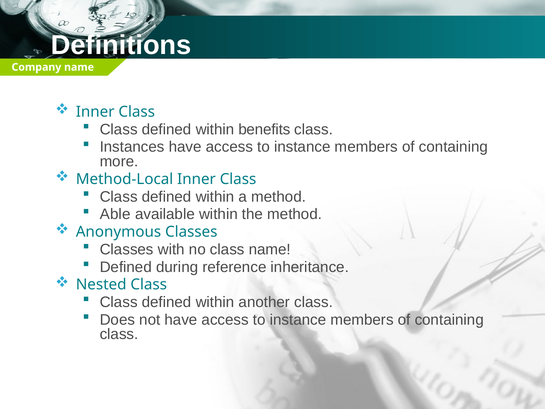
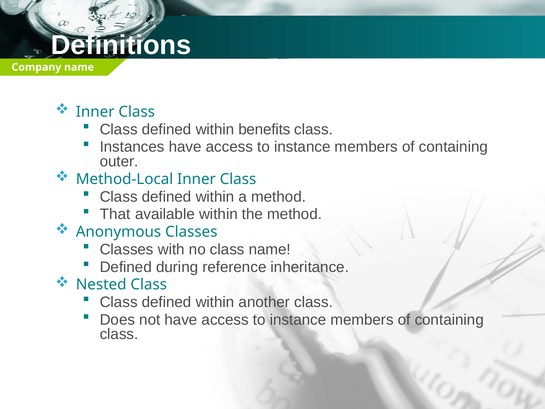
more: more -> outer (119, 161)
Able: Able -> That (115, 214)
